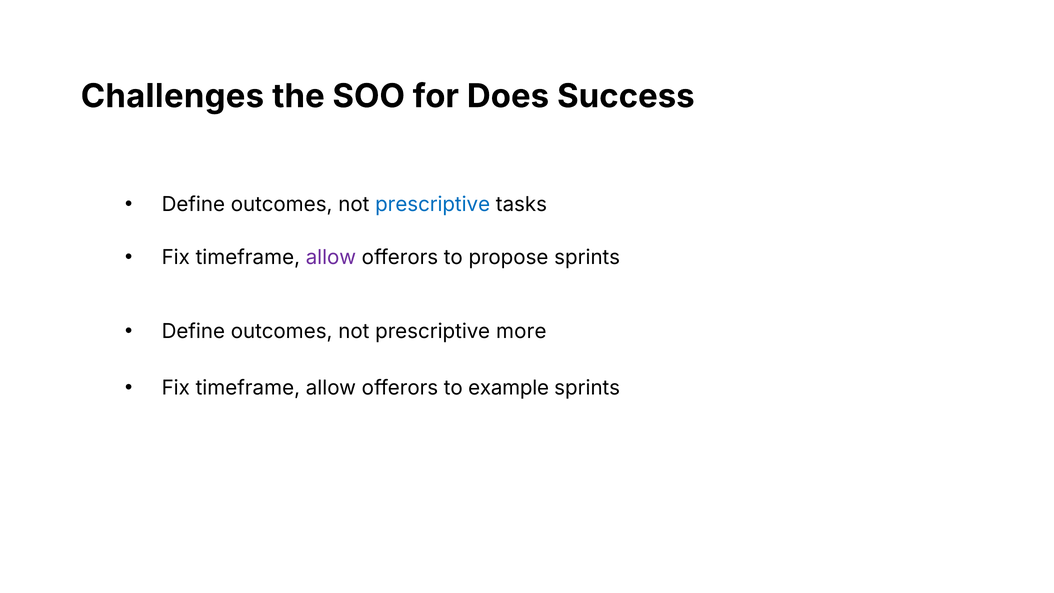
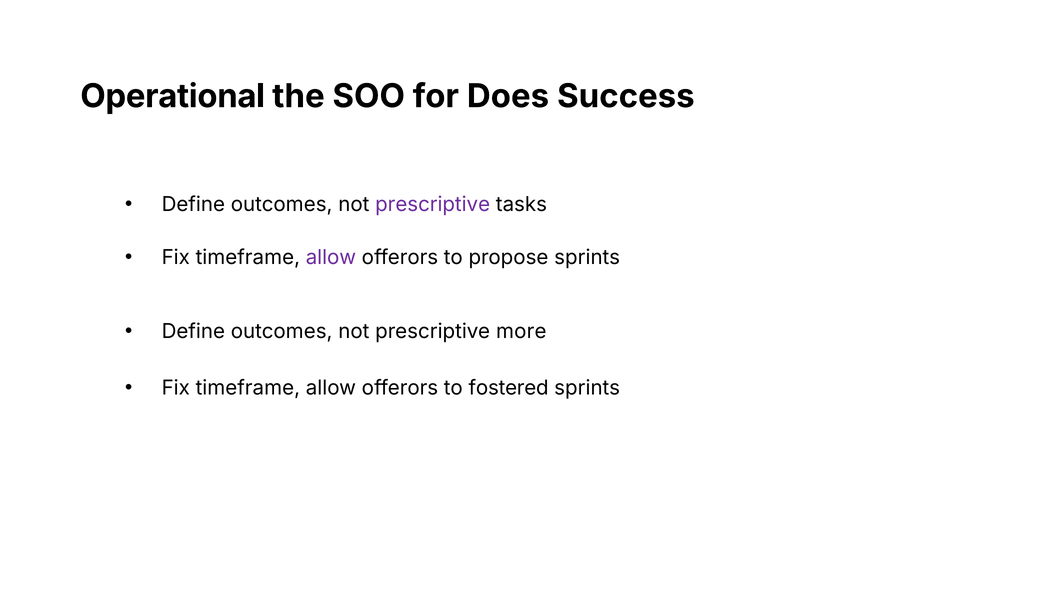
Challenges: Challenges -> Operational (173, 96)
prescriptive colour: blue -> purple (433, 205)
example: example -> fostered (509, 388)
